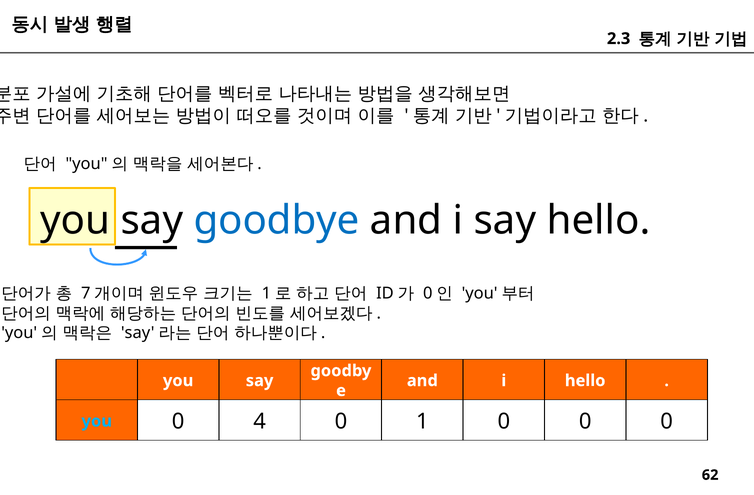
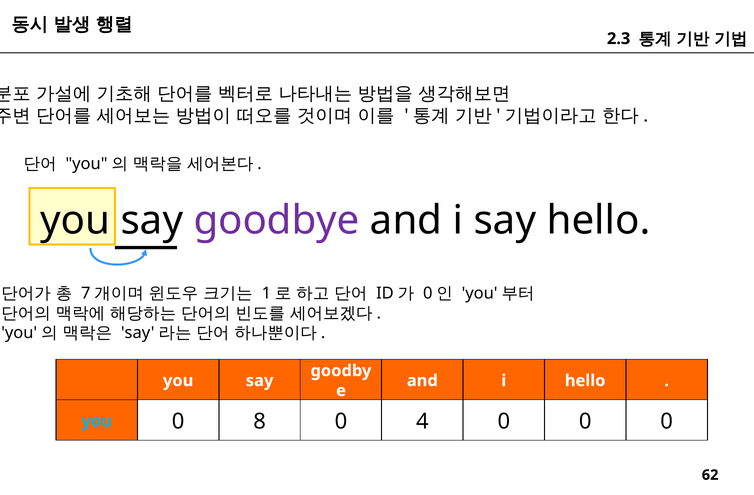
goodbye colour: blue -> purple (277, 221)
4: 4 -> 8 (260, 422)
1: 1 -> 4 (422, 422)
